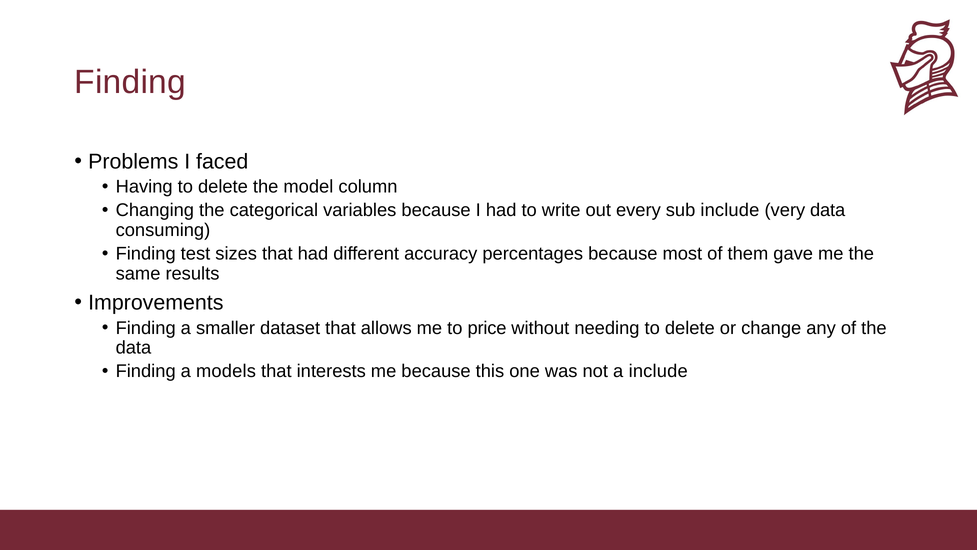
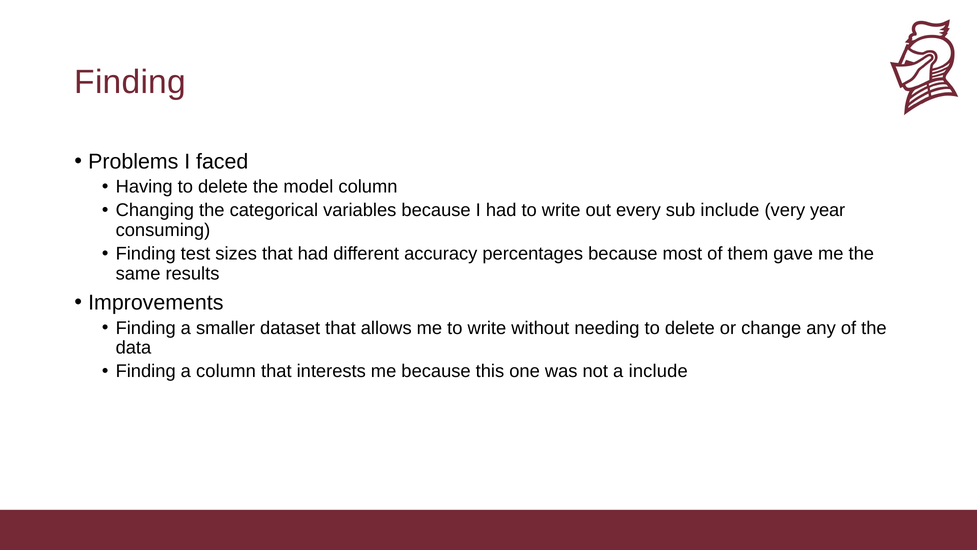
very data: data -> year (828, 210)
me to price: price -> write (487, 328)
a models: models -> column (226, 371)
